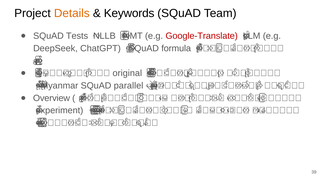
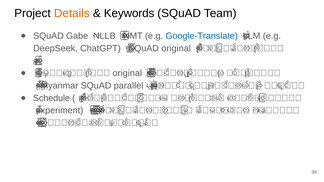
Tests: Tests -> Gabe (77, 36)
Google-Translate colour: red -> blue (202, 36)
formula: formula -> original (176, 48)
Overview: Overview -> Schedule (51, 98)
